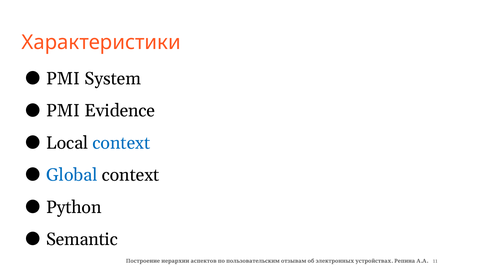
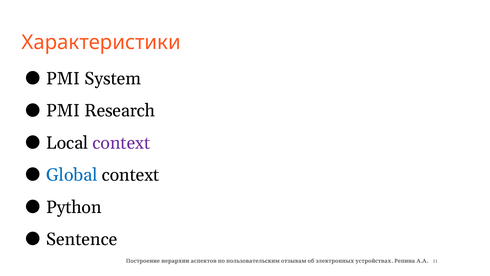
Evidence: Evidence -> Research (120, 111)
context colour: blue -> purple (121, 143)
Semantic: Semantic -> Sentence (82, 239)
